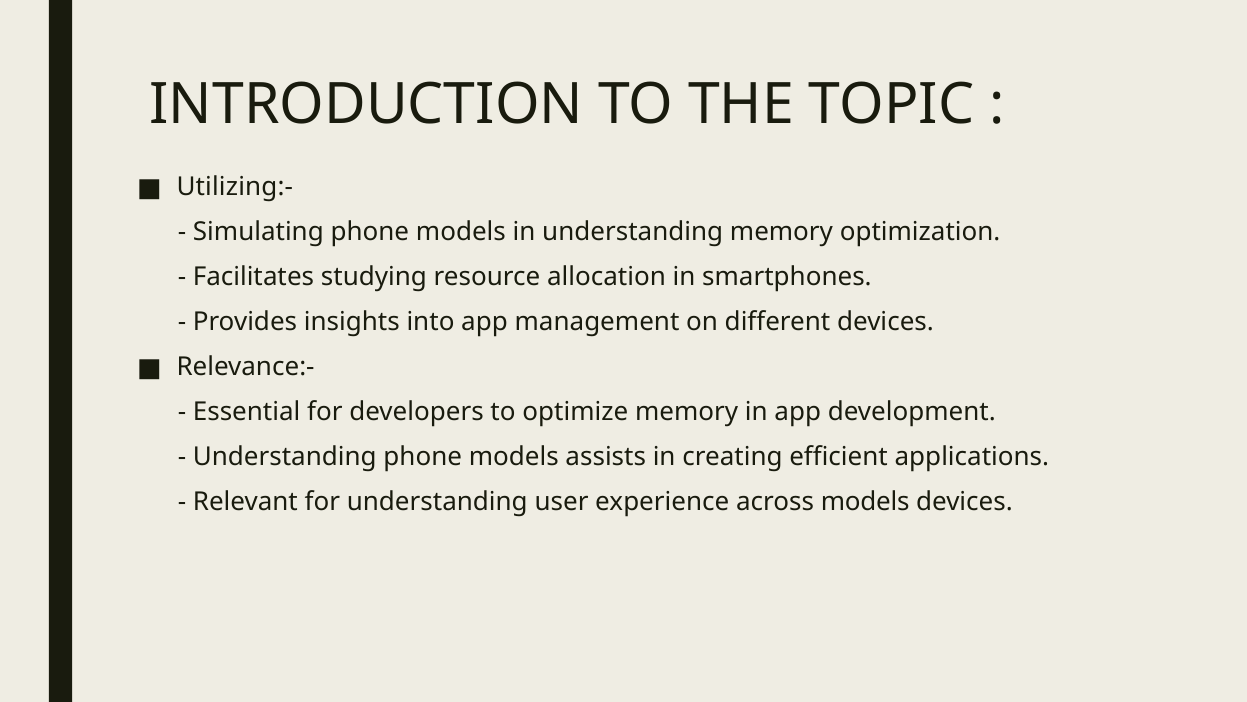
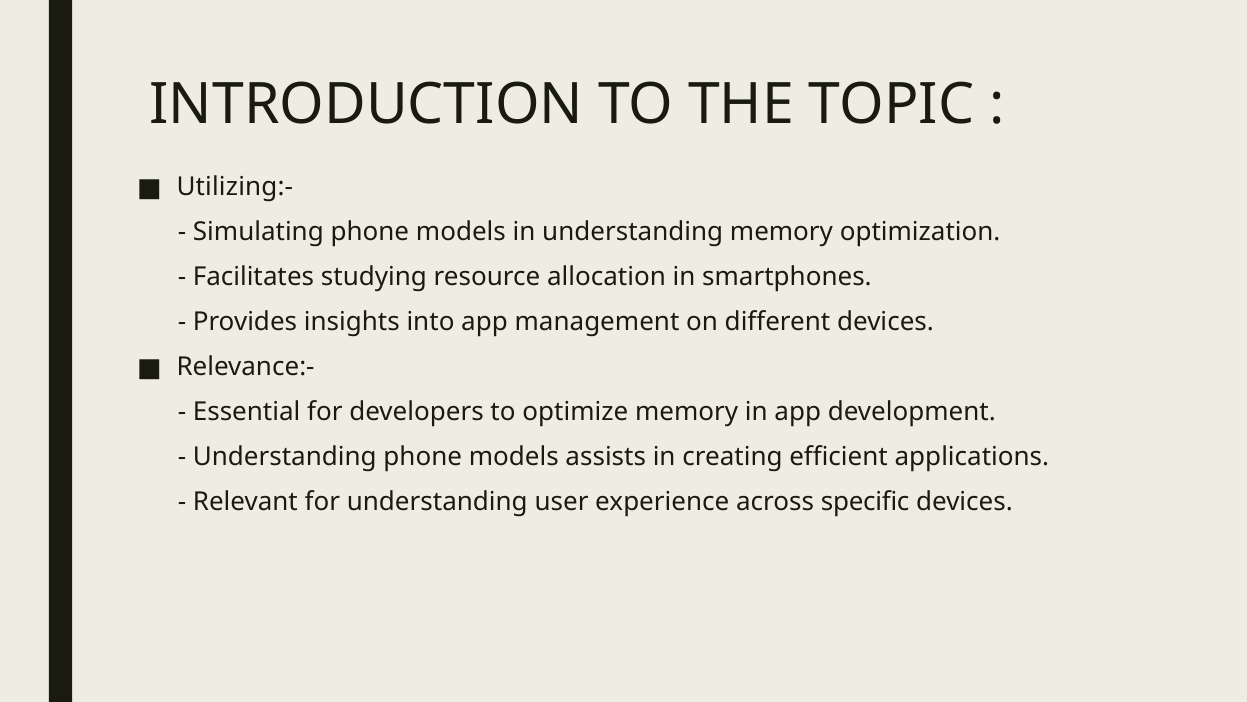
across models: models -> specific (865, 502)
